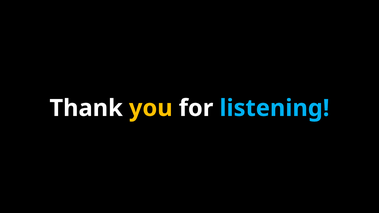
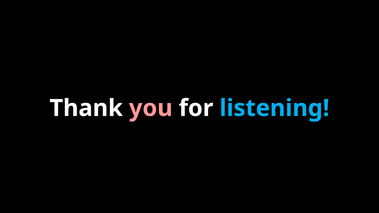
you colour: yellow -> pink (151, 108)
